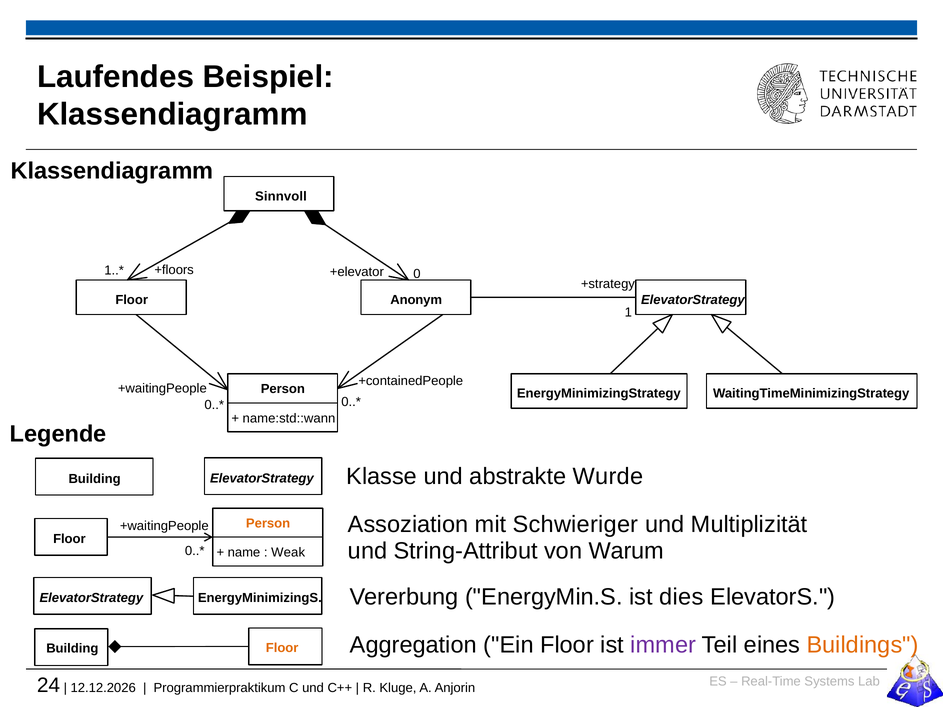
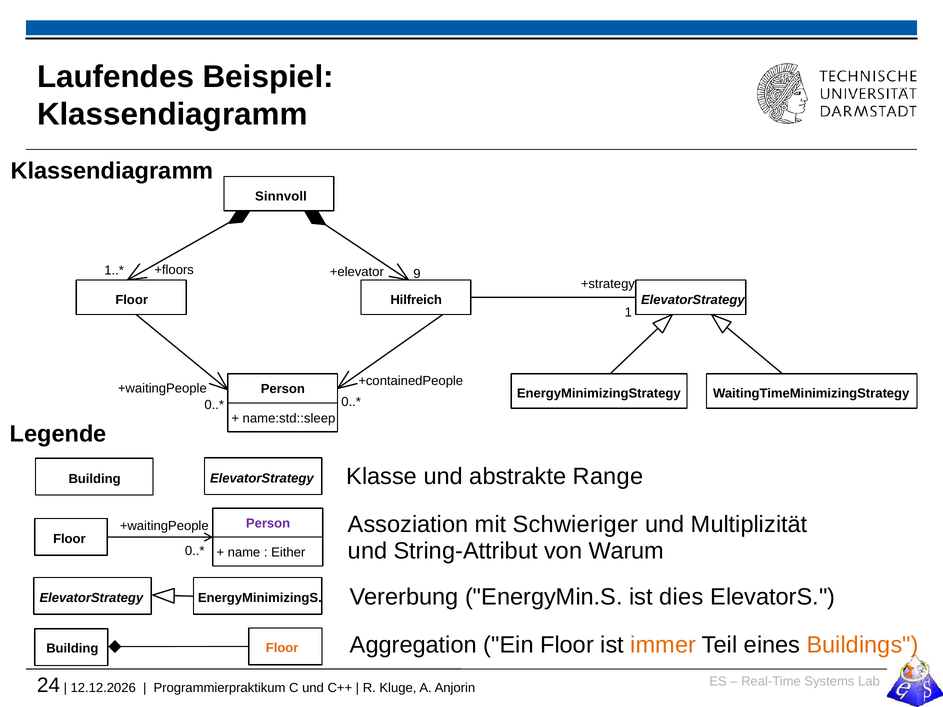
0: 0 -> 9 (417, 274)
Anonym: Anonym -> Hilfreich (416, 300)
name:std::wann: name:std::wann -> name:std::sleep (289, 418)
Wurde: Wurde -> Range (608, 477)
Person colour: orange -> purple (268, 523)
Weak: Weak -> Either (288, 553)
immer colour: purple -> orange (663, 645)
